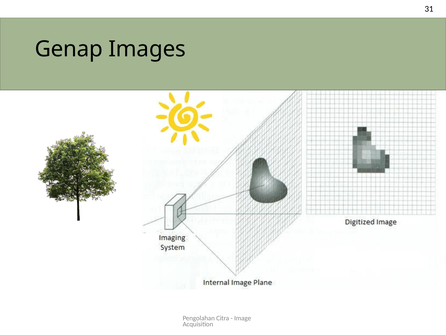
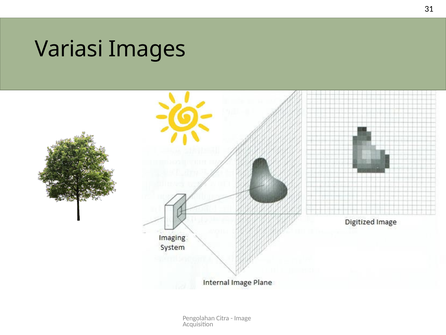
Genap: Genap -> Variasi (69, 49)
